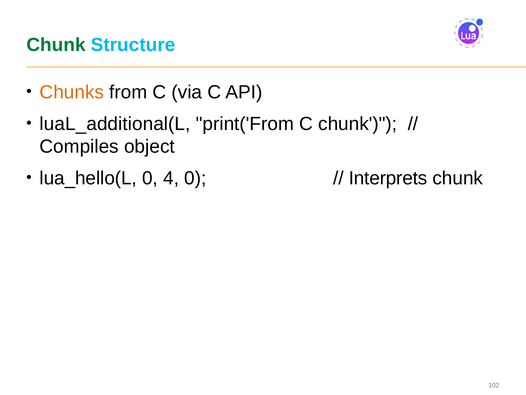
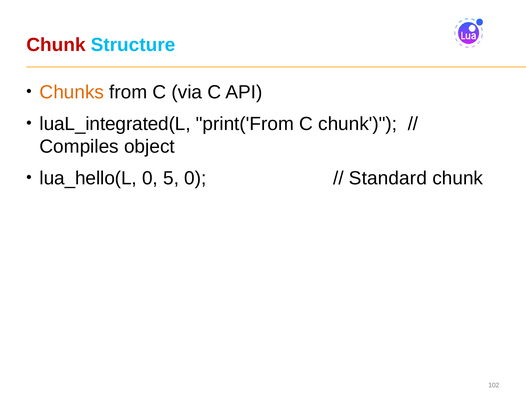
Chunk colour: green -> red (56, 45)
luaL_additional(L: luaL_additional(L -> luaL_integrated(L (115, 124)
4: 4 -> 5 (171, 178)
Interprets: Interprets -> Standard (388, 178)
